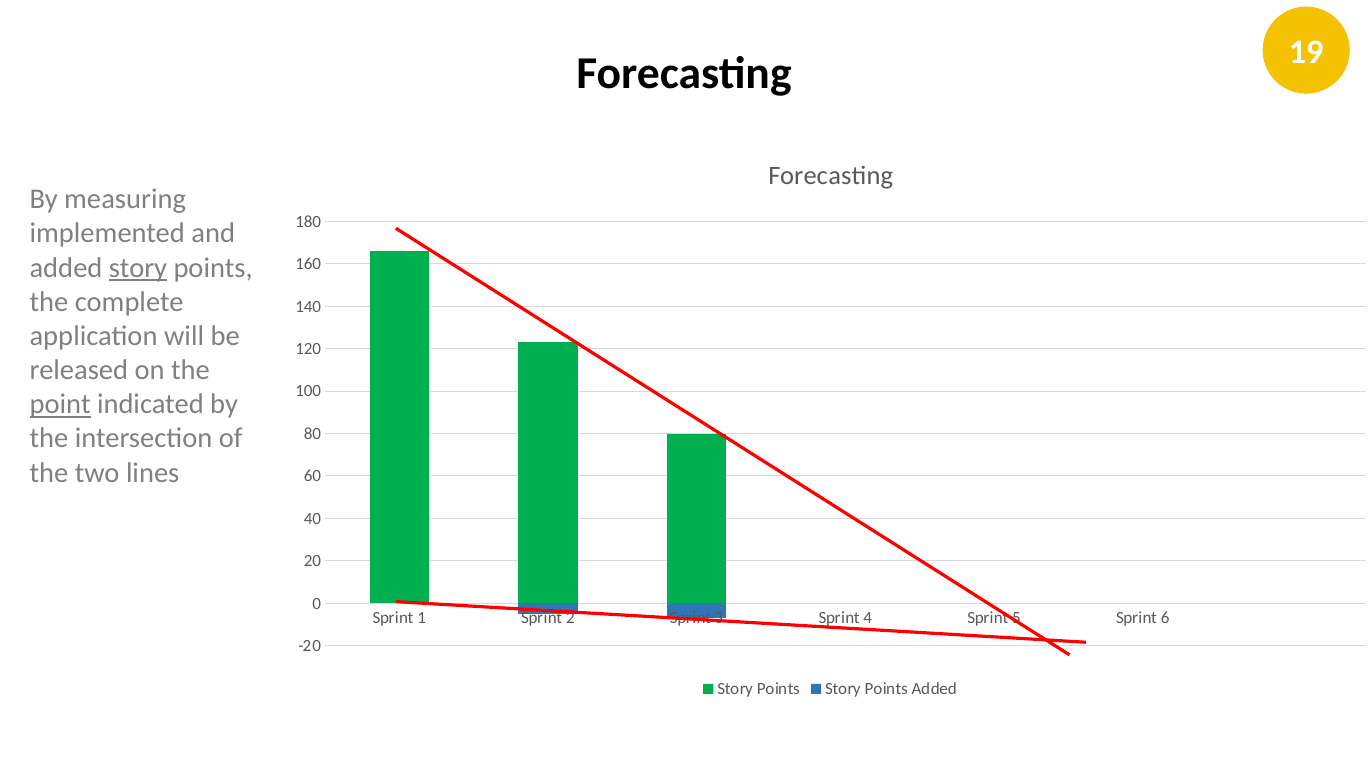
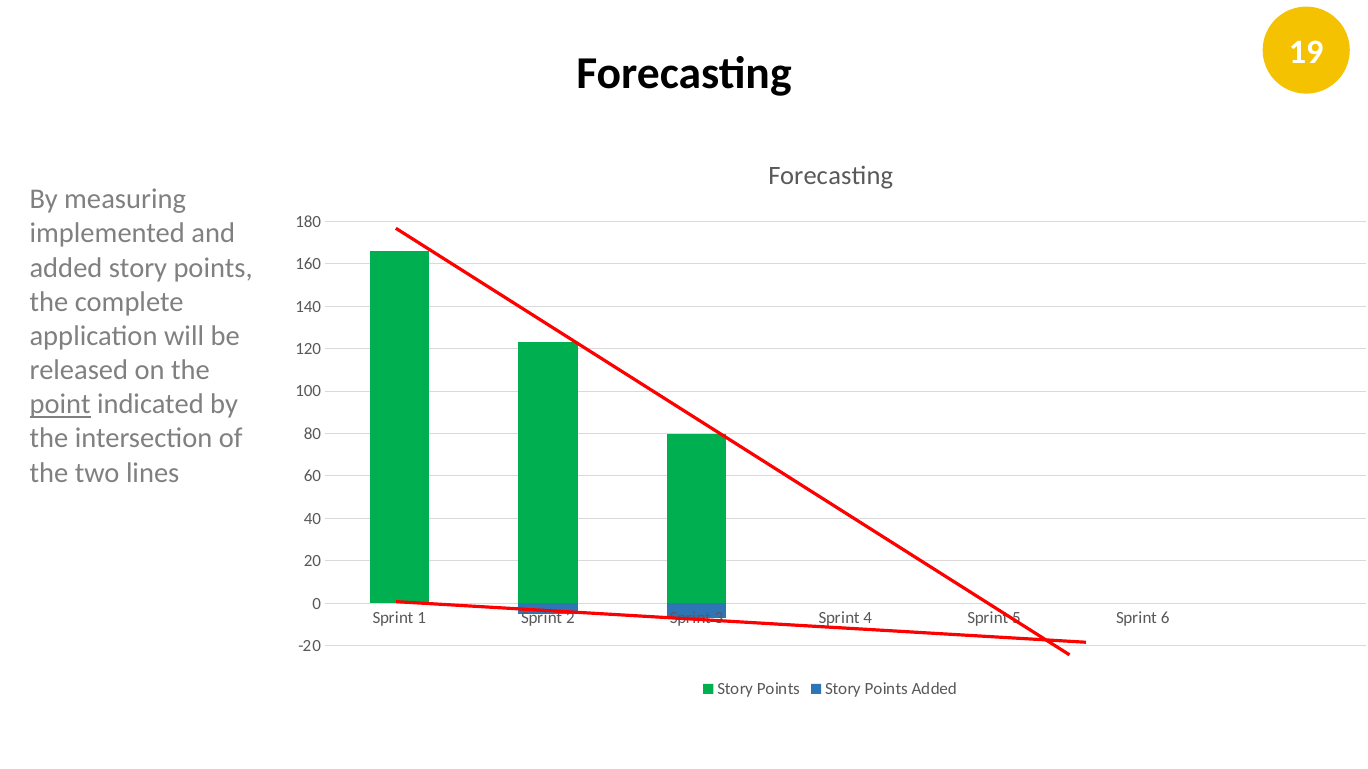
story underline: present -> none (138, 268)
